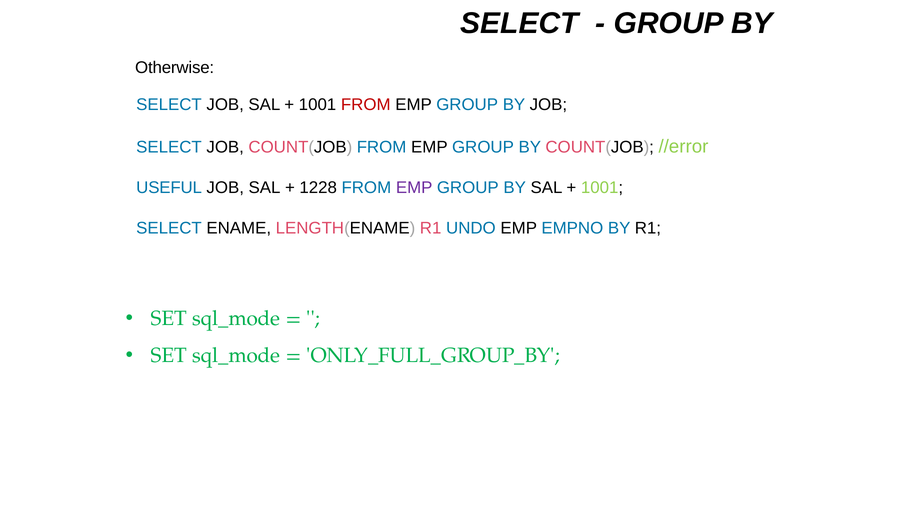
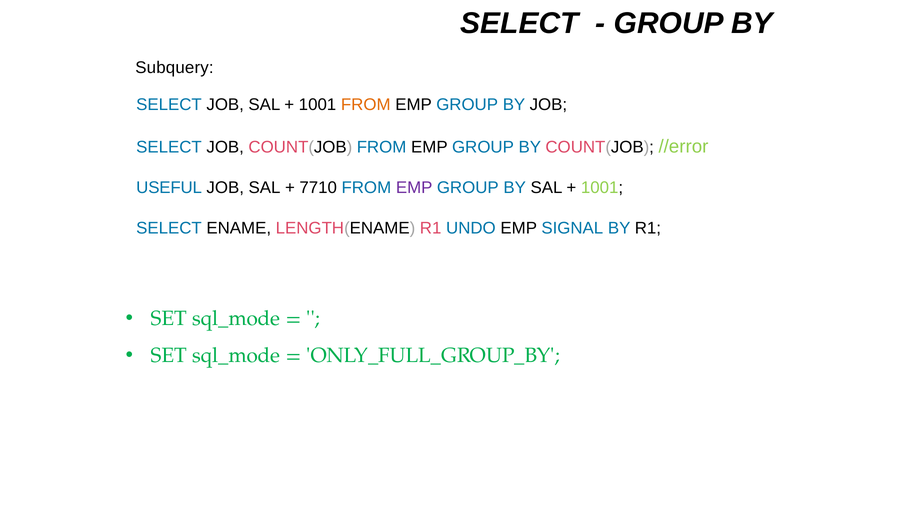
Otherwise: Otherwise -> Subquery (174, 68)
FROM colour: red -> orange (366, 105)
1228: 1228 -> 7710 (318, 188)
EMPNO: EMPNO -> SIGNAL (572, 228)
